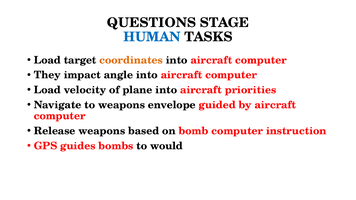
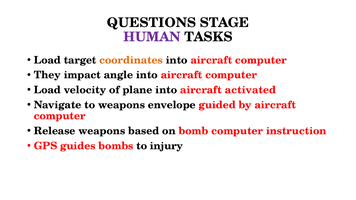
HUMAN colour: blue -> purple (152, 37)
priorities: priorities -> activated (251, 90)
would: would -> injury (166, 146)
